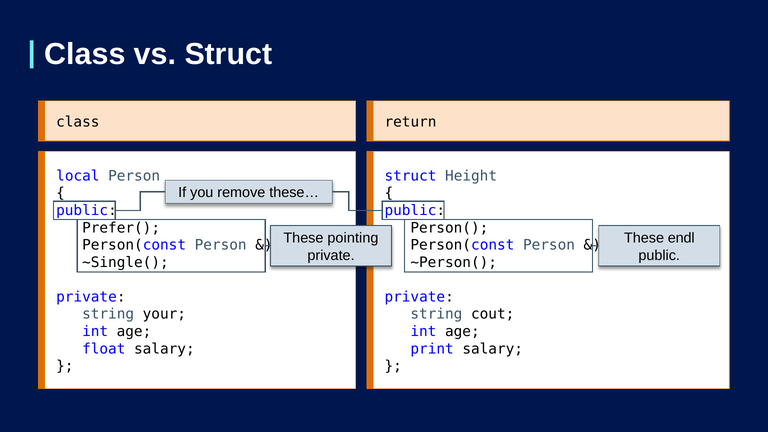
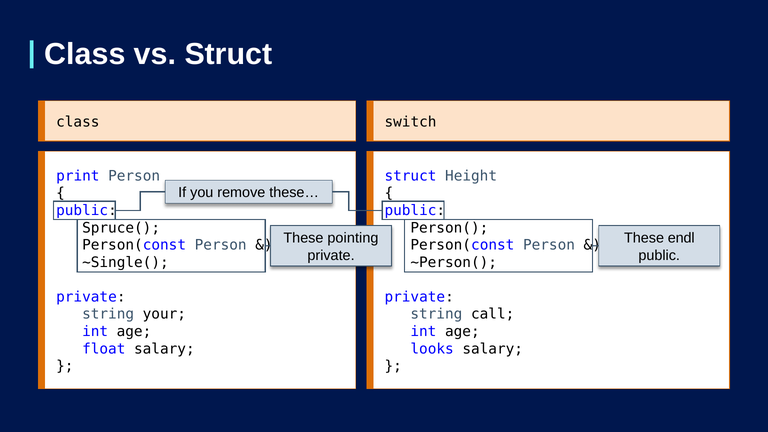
return: return -> switch (411, 122)
local: local -> print (78, 176)
Prefer(: Prefer( -> Spruce( (121, 228)
cout: cout -> call (493, 314)
print: print -> looks (432, 349)
